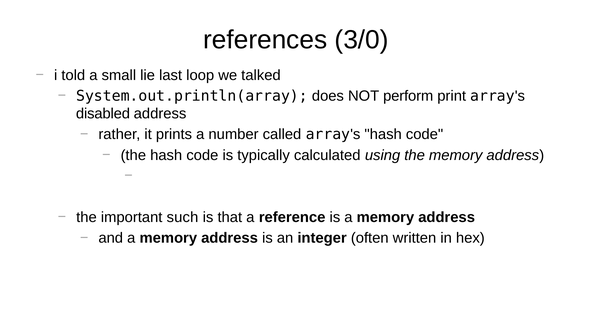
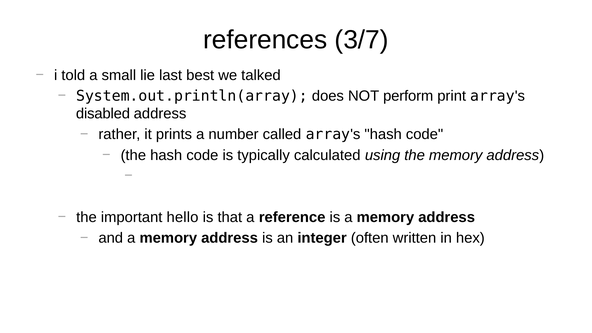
3/0: 3/0 -> 3/7 (362, 40)
loop: loop -> best (200, 75)
such: such -> hello (183, 217)
